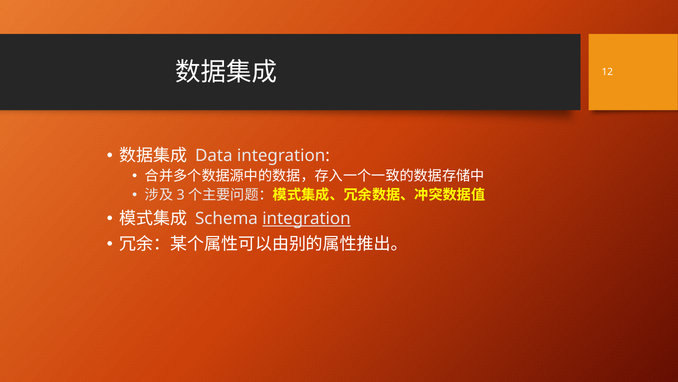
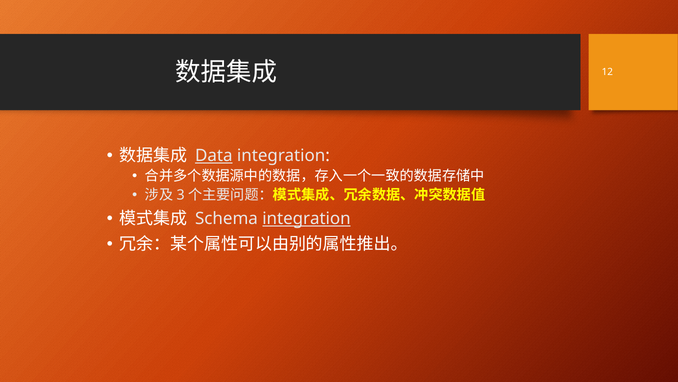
Data underline: none -> present (214, 156)
